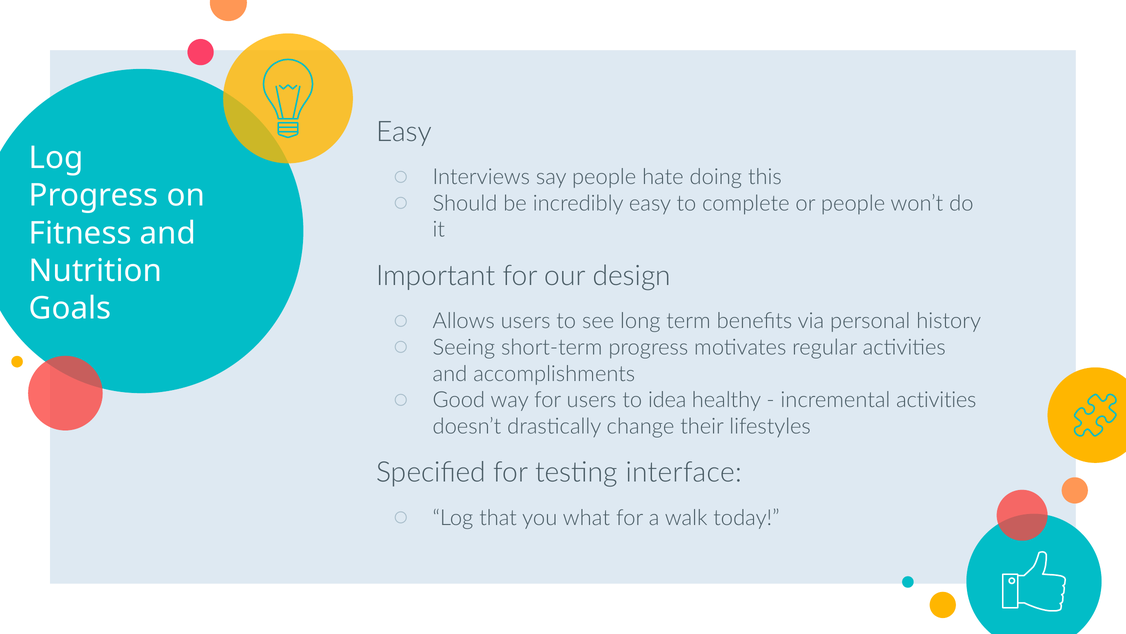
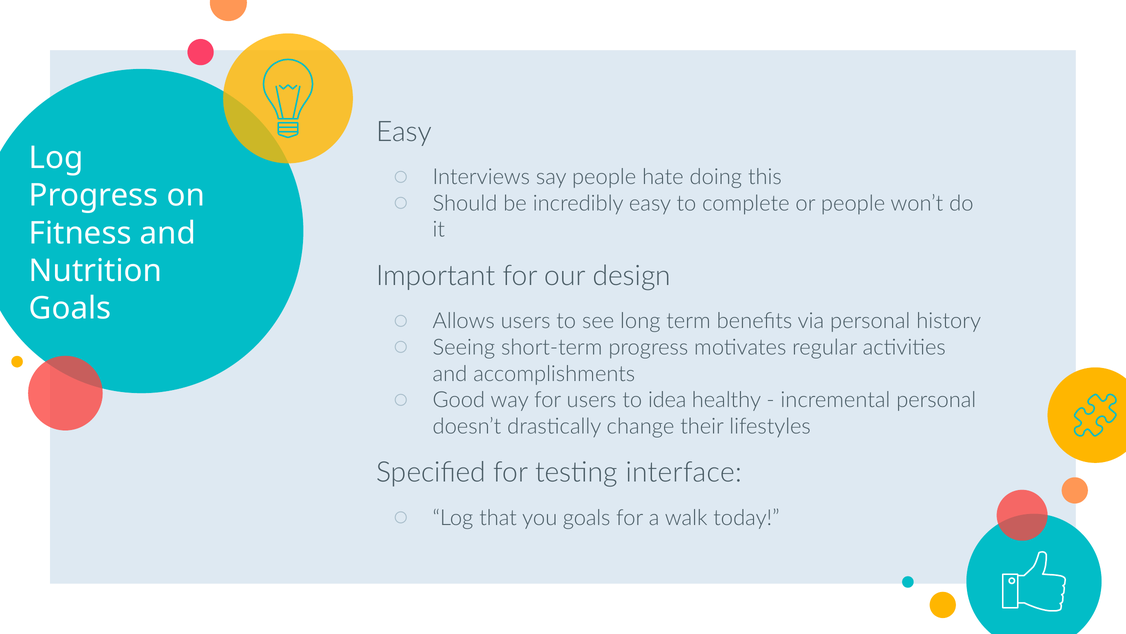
incremental activities: activities -> personal (936, 400)
you what: what -> goals (587, 517)
